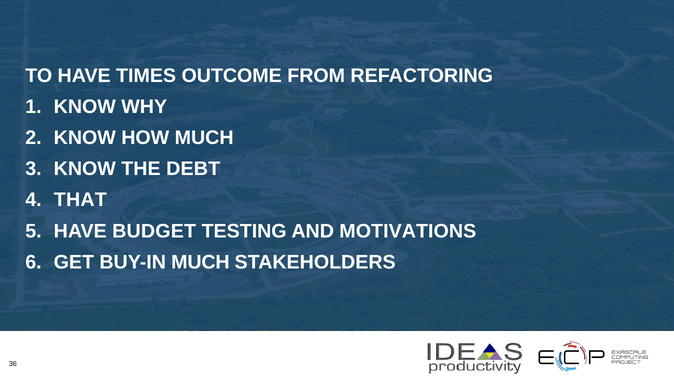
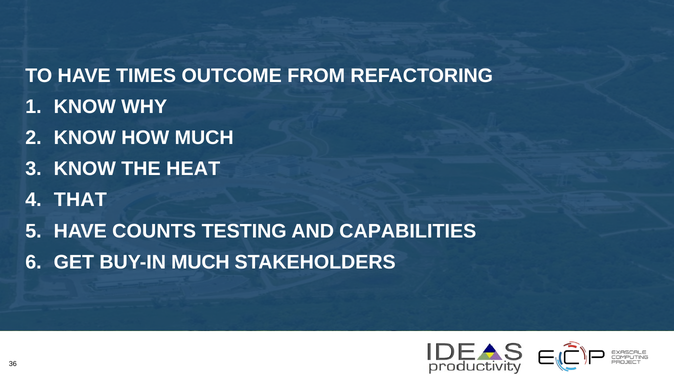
DEBT: DEBT -> HEAT (193, 169)
BUDGET: BUDGET -> COUNTS (154, 231)
MOTIVATIONS: MOTIVATIONS -> CAPABILITIES (408, 231)
